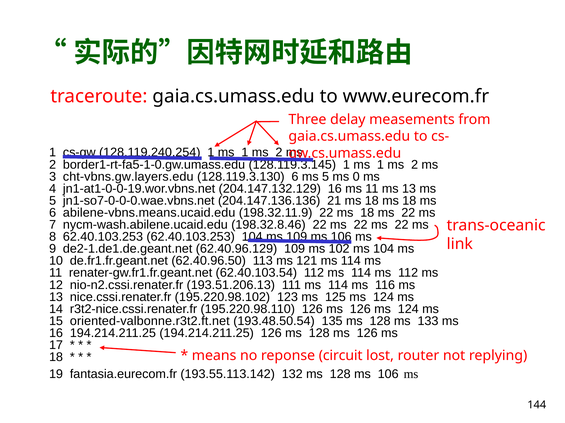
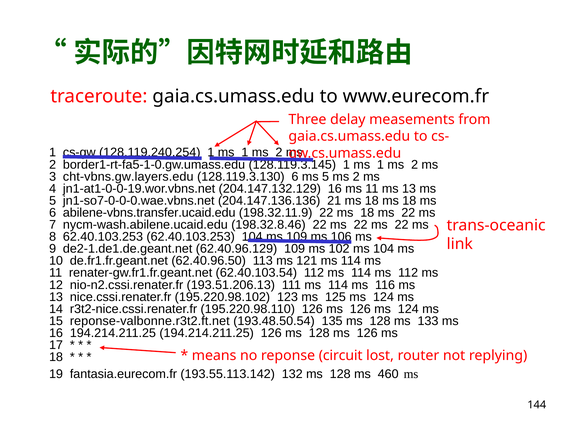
5 ms 0: 0 -> 2 (356, 177)
abilene-vbns.means.ucaid.edu: abilene-vbns.means.ucaid.edu -> abilene-vbns.transfer.ucaid.edu (149, 213)
oriented-valbonne.r3t2.ft.net: oriented-valbonne.r3t2.ft.net -> reponse-valbonne.r3t2.ft.net (150, 322)
128 ms 106: 106 -> 460 (388, 375)
